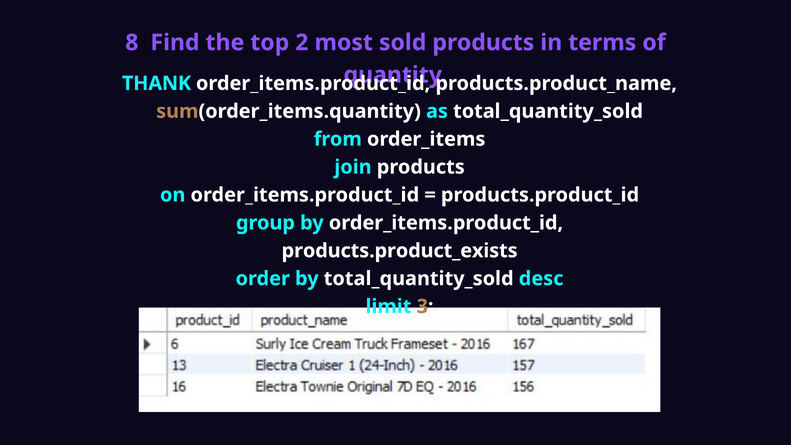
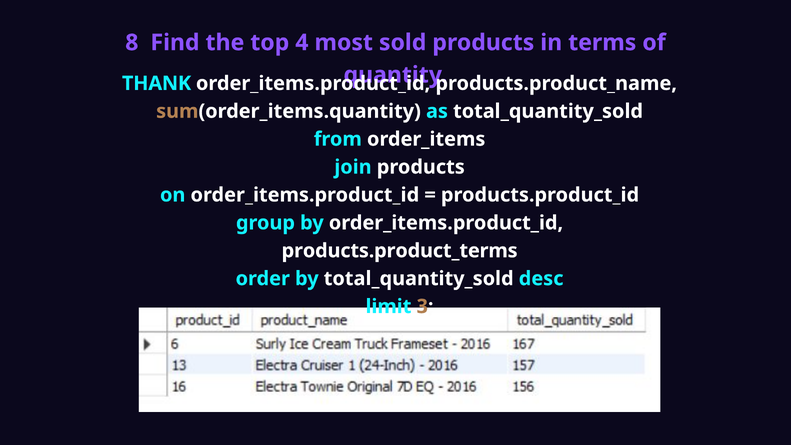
2: 2 -> 4 (302, 43)
products.product_exists: products.product_exists -> products.product_terms (400, 251)
